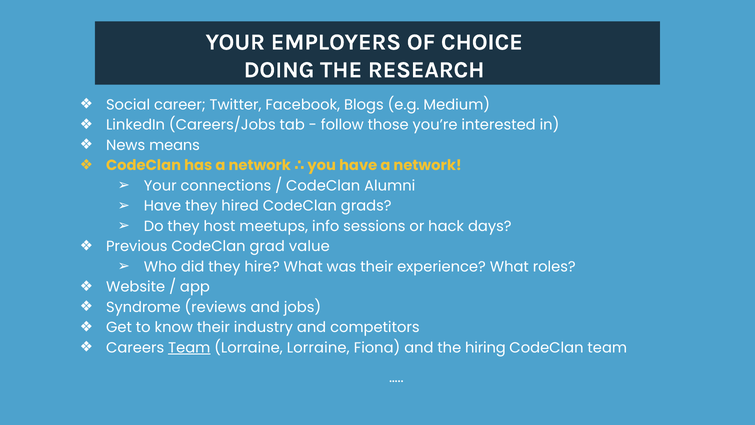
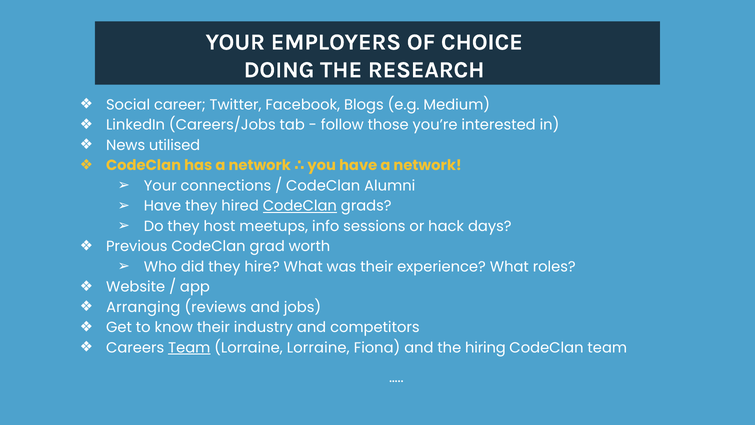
means: means -> utilised (175, 145)
CodeClan underline: none -> present (300, 206)
value: value -> worth (309, 246)
Syndrome: Syndrome -> Arranging (143, 307)
